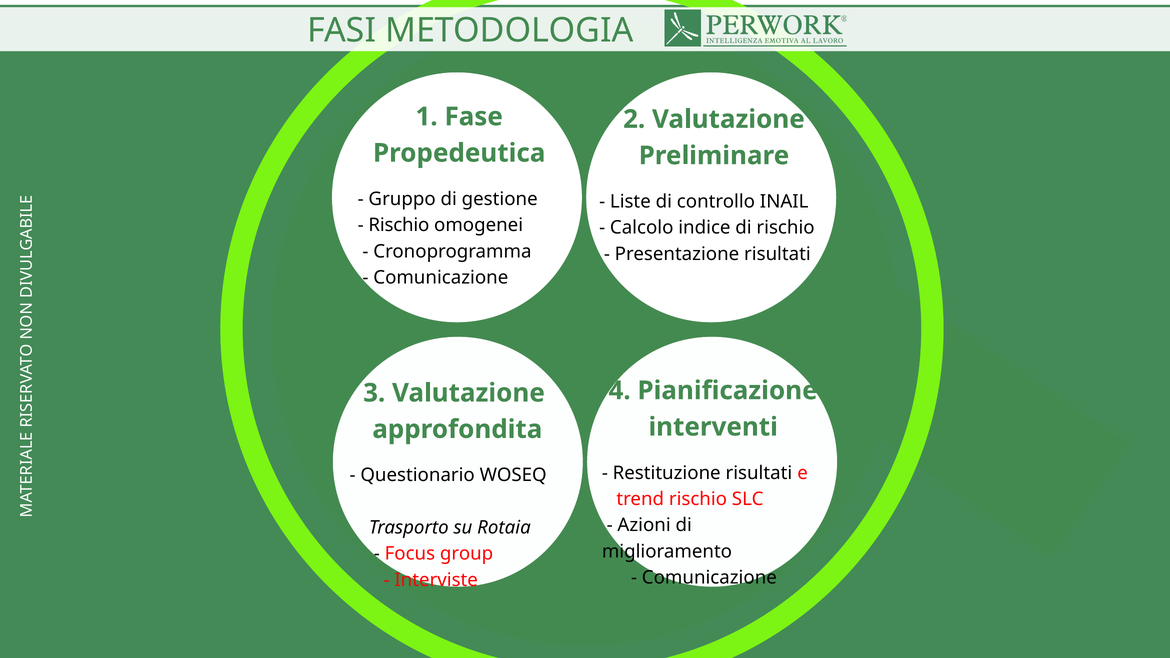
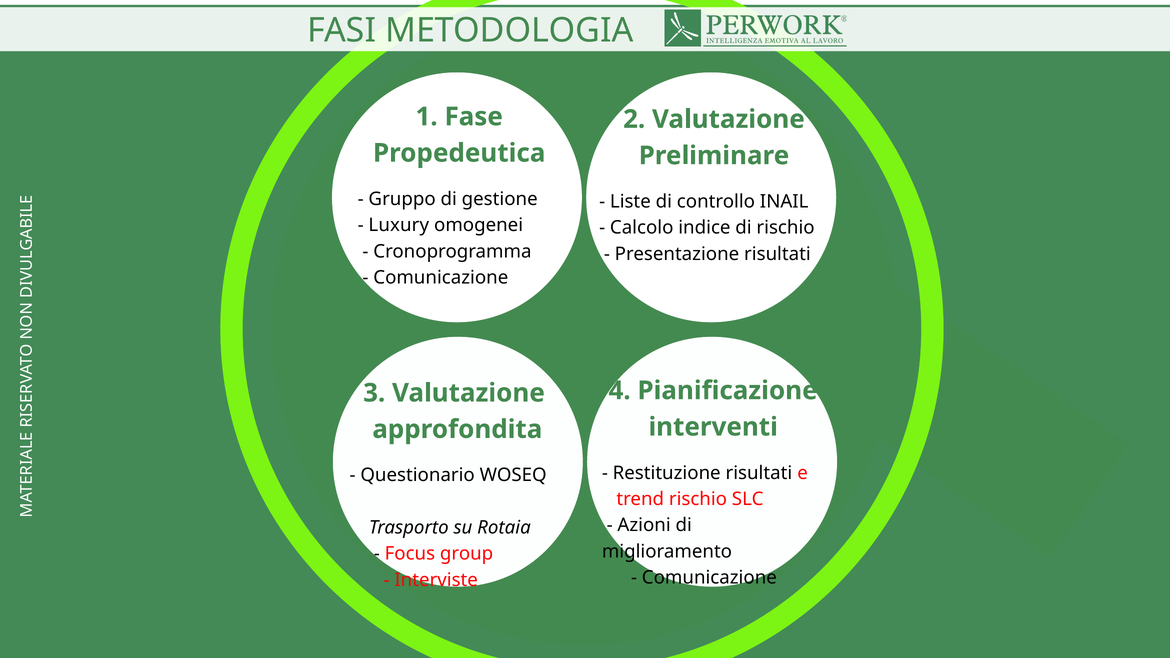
Rischio: Rischio -> Luxury (399, 225)
